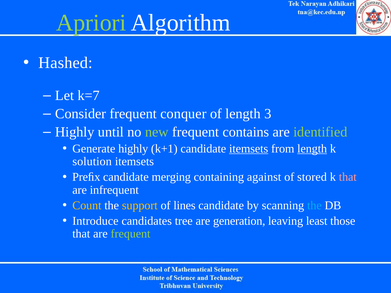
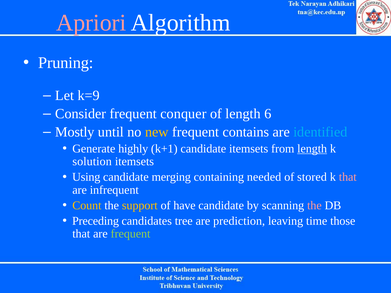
Apriori colour: light green -> pink (91, 23)
Hashed: Hashed -> Pruning (66, 63)
k=7: k=7 -> k=9 (89, 95)
3: 3 -> 6 (268, 114)
Highly: Highly -> Mostly (75, 132)
new colour: light green -> yellow (157, 132)
identified colour: light green -> light blue (320, 132)
itemsets underline: present -> none (249, 149)
Preﬁx: Preﬁx -> Using (86, 177)
against: against -> needed (264, 177)
lines: lines -> have (185, 206)
the colour: light blue -> pink (314, 206)
Introduce: Introduce -> Preceding (96, 221)
generation: generation -> prediction (239, 221)
least: least -> time (317, 221)
